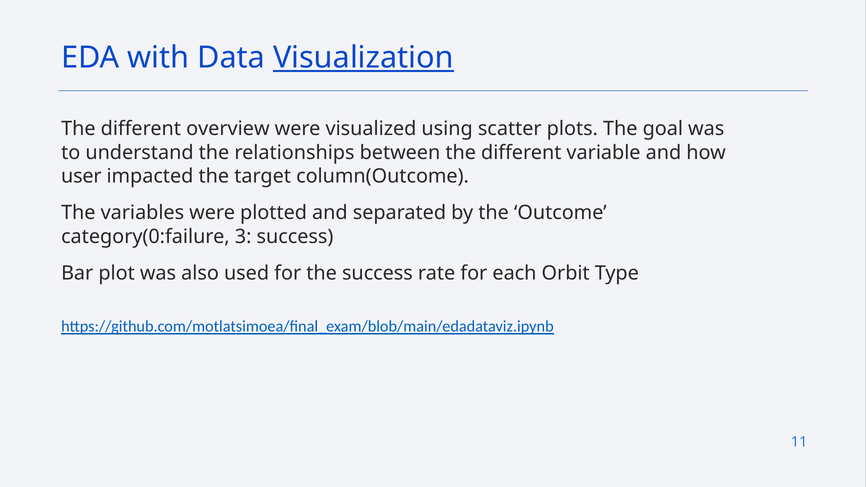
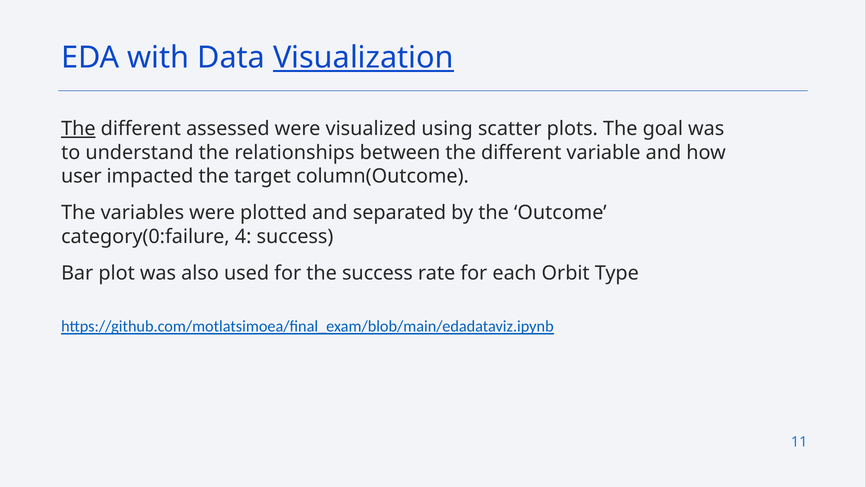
The underline: none -> present (78, 129)
overview: overview -> assessed (228, 129)
3: 3 -> 4 (243, 237)
